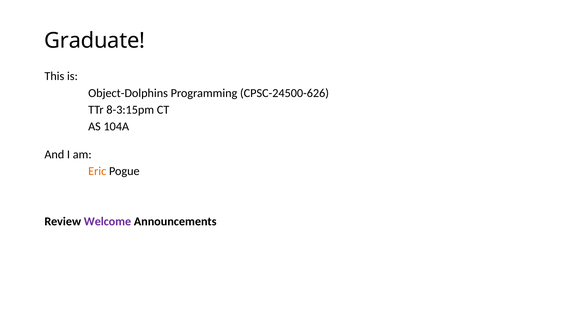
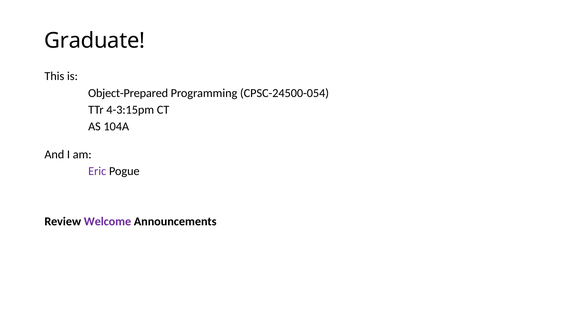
Object-Dolphins: Object-Dolphins -> Object-Prepared (128, 93)
CPSC-24500-626: CPSC-24500-626 -> CPSC-24500-054 (285, 93)
8-3:15pm: 8-3:15pm -> 4-3:15pm (130, 110)
Eric colour: orange -> purple (97, 171)
